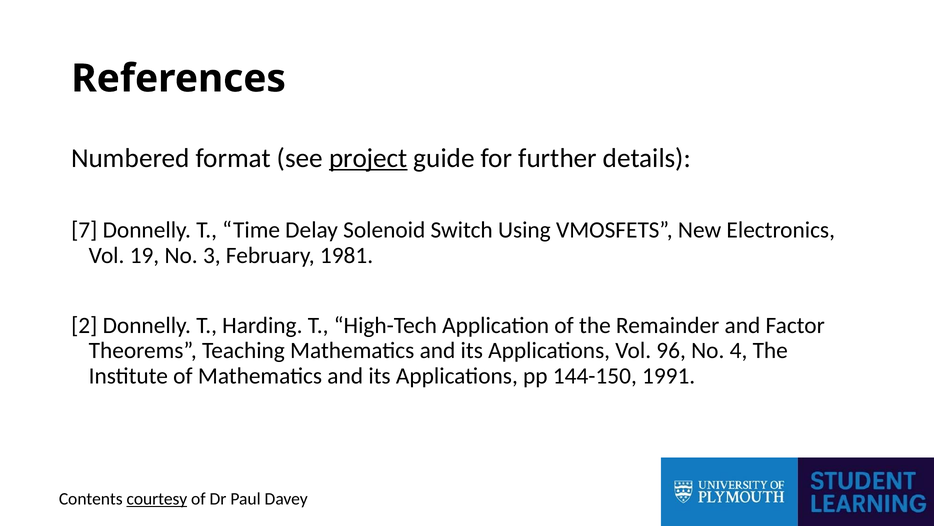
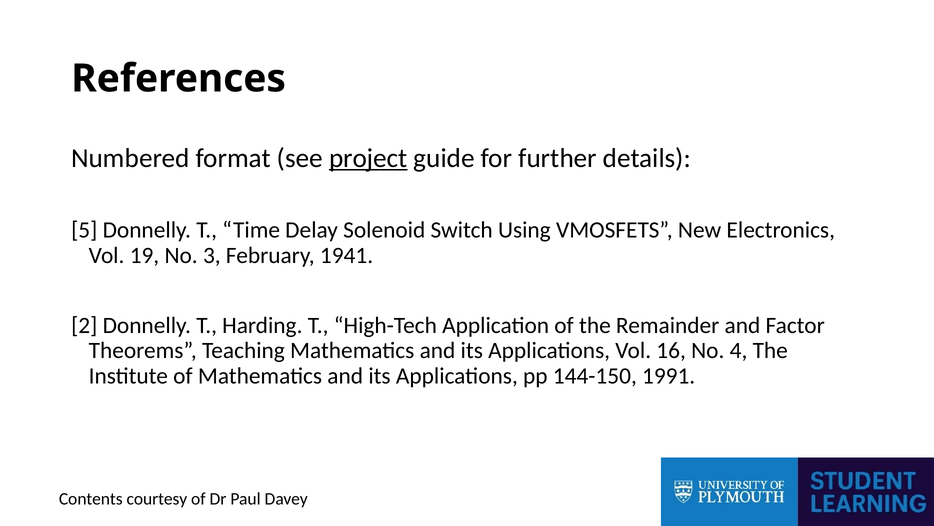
7: 7 -> 5 (84, 230)
1981: 1981 -> 1941 (347, 255)
96: 96 -> 16 (671, 350)
courtesy underline: present -> none (157, 498)
